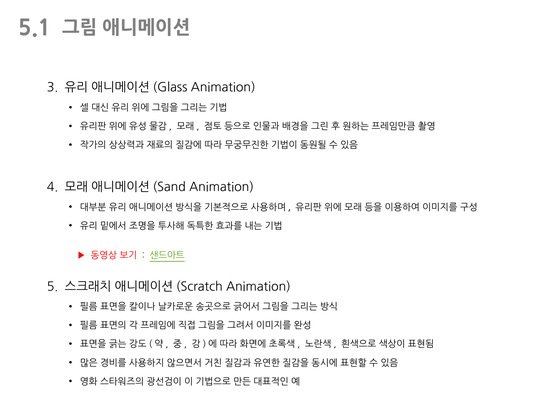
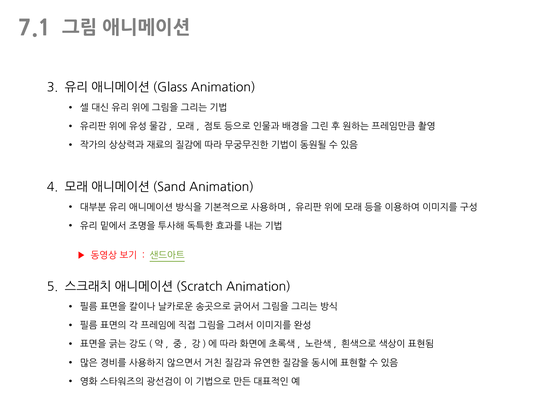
5.1: 5.1 -> 7.1 (35, 28)
